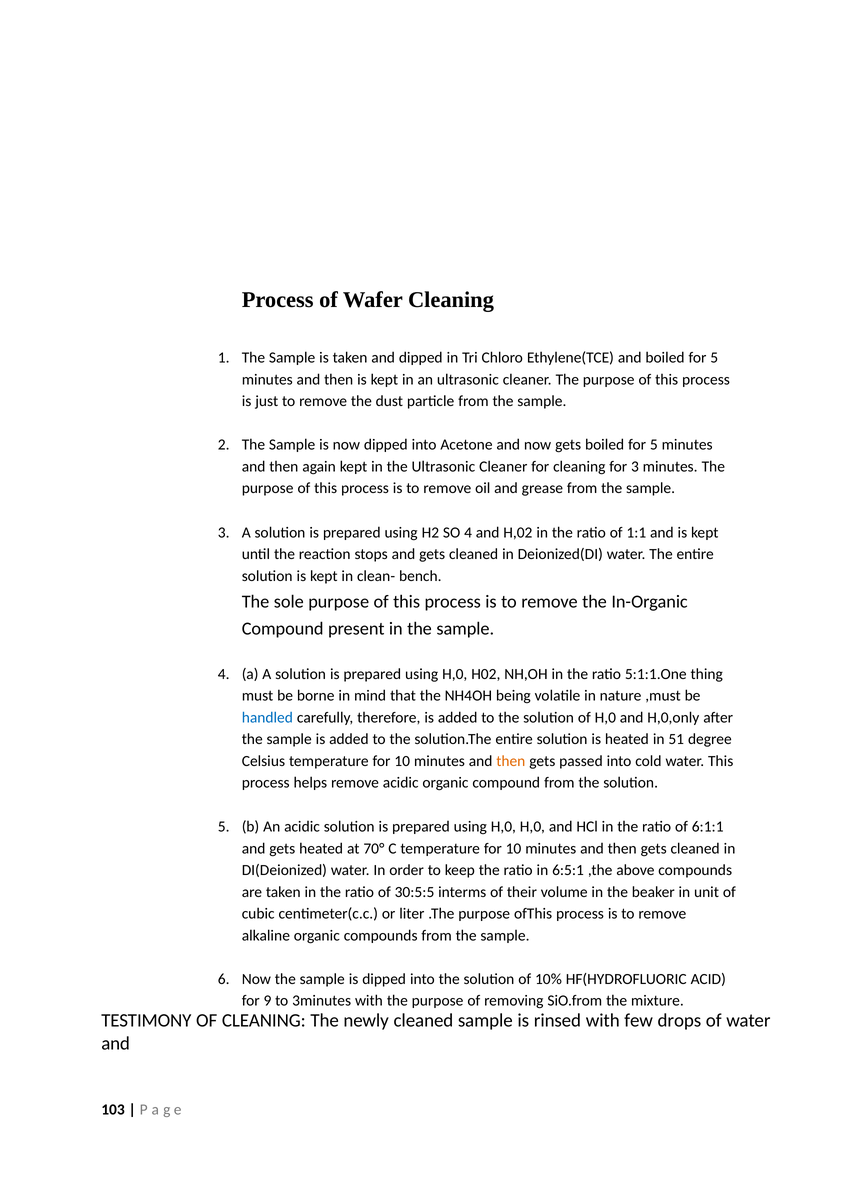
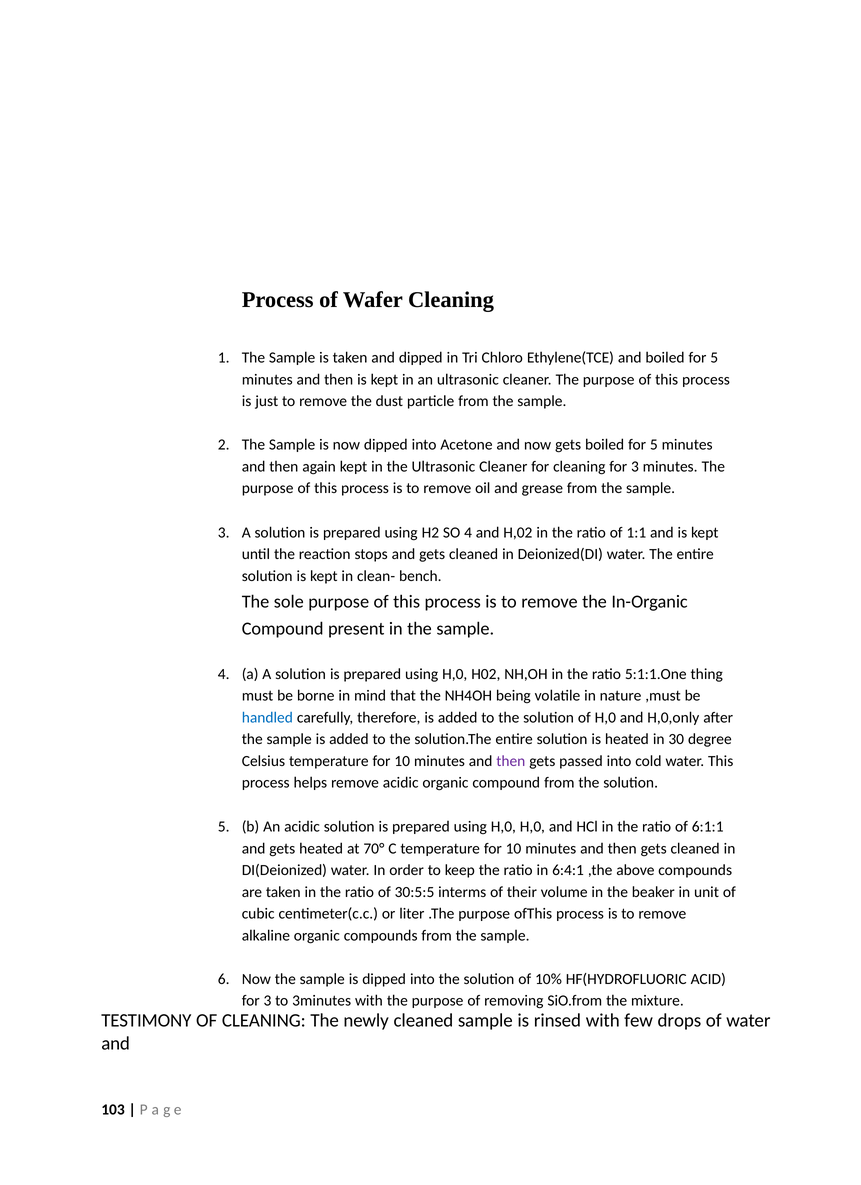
51: 51 -> 30 (676, 739)
then colour: orange -> purple (511, 761)
6:5:1: 6:5:1 -> 6:4:1 (568, 871)
9: 9 -> 3 (267, 1001)
